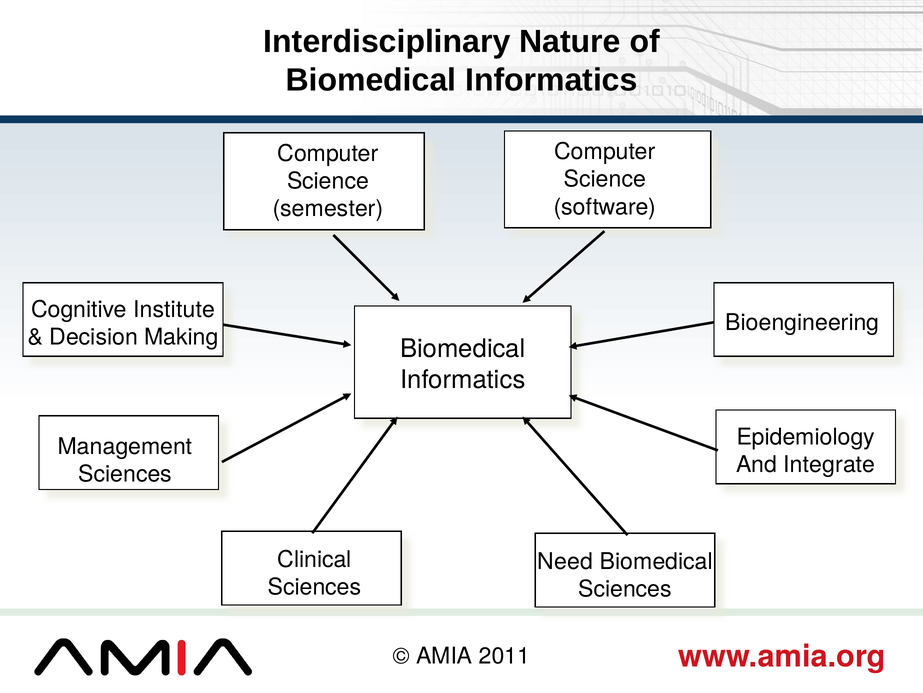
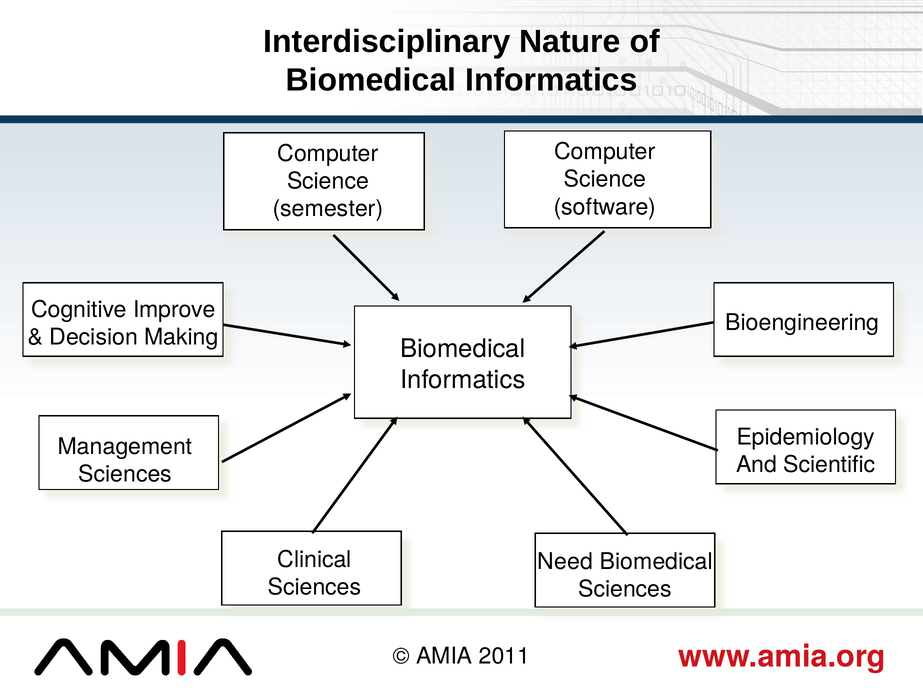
Institute: Institute -> Improve (174, 309)
Integrate: Integrate -> Scientific (829, 464)
